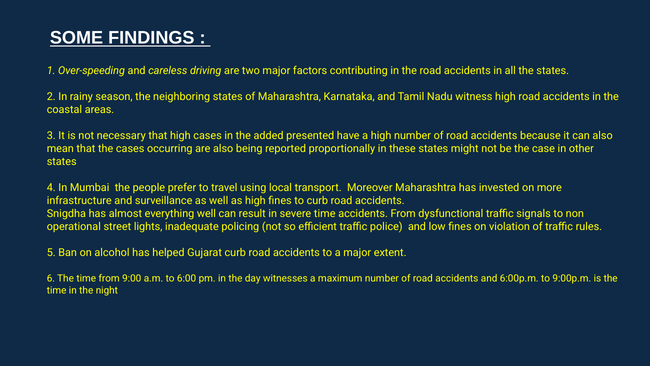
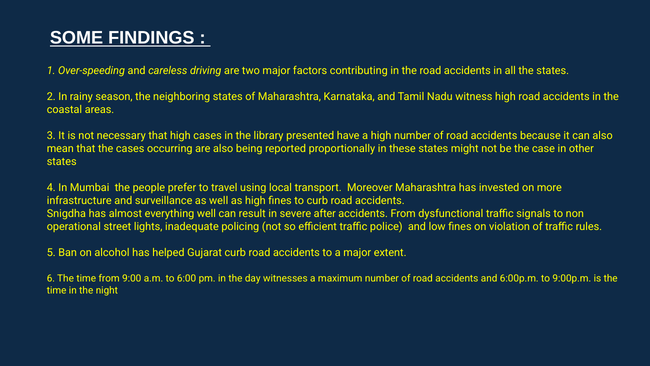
added: added -> library (269, 136)
severe time: time -> after (325, 214)
